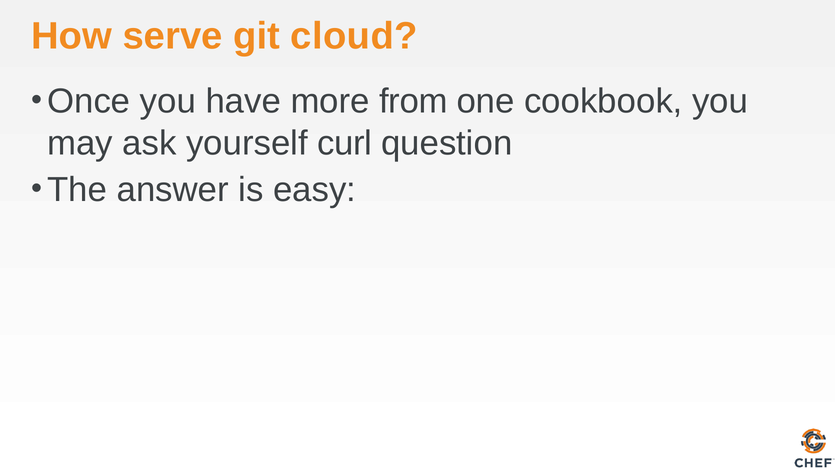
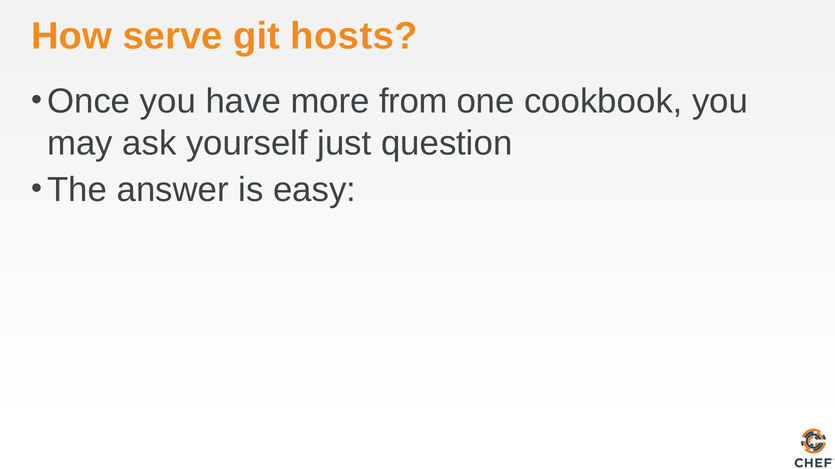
cloud: cloud -> hosts (354, 36)
curl: curl -> just (344, 143)
